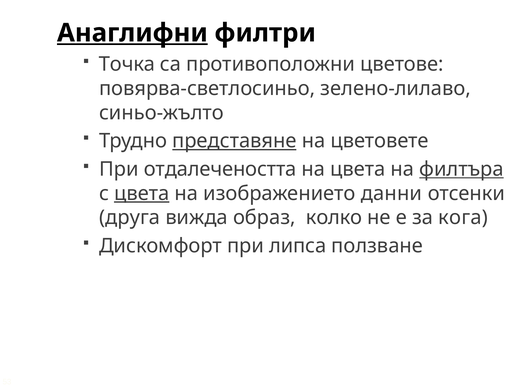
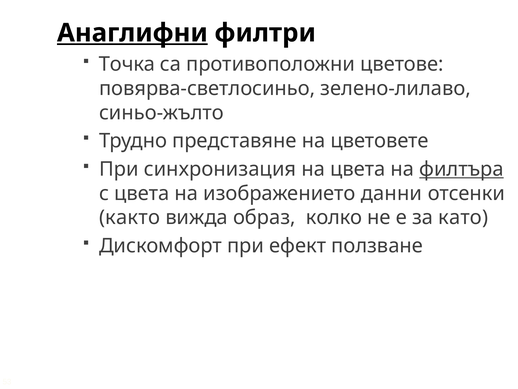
представяне underline: present -> none (234, 141)
отдалечеността: отдалечеността -> синхронизация (220, 169)
цвета underline: present -> none (142, 193)
друга: друга -> както (130, 217)
кога: кога -> като (463, 217)
липса: липса -> ефект (298, 246)
